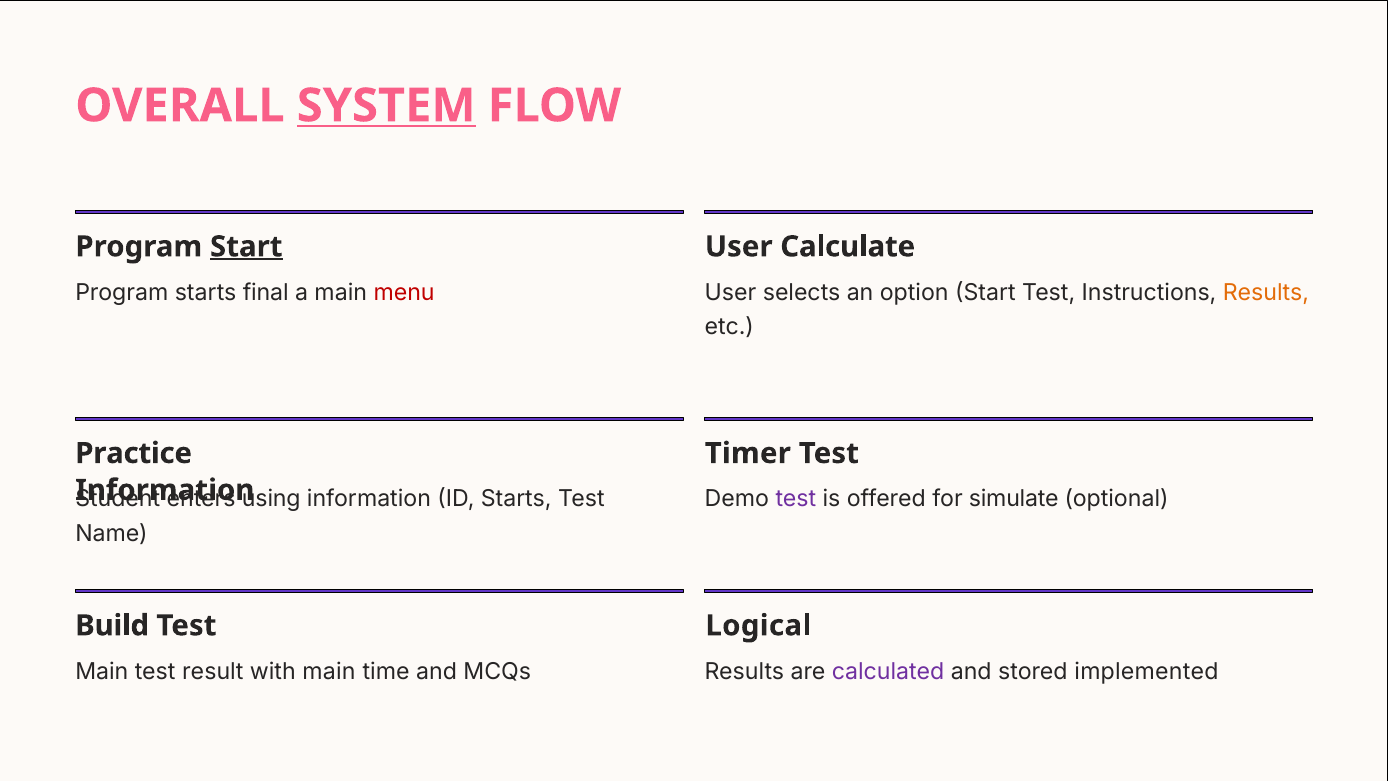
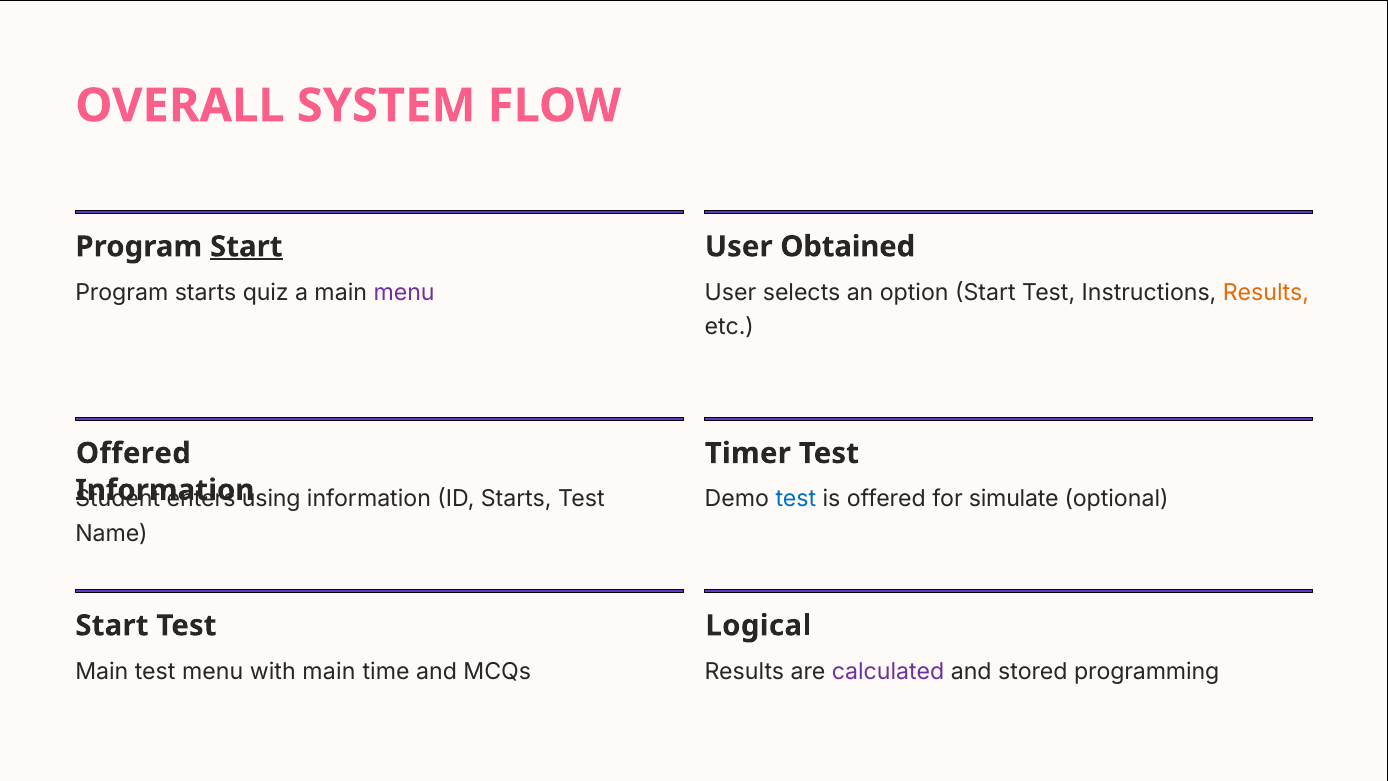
SYSTEM underline: present -> none (386, 106)
Calculate: Calculate -> Obtained (848, 247)
final: final -> quiz (266, 292)
menu colour: red -> purple (404, 292)
Practice: Practice -> Offered (133, 453)
test colour: purple -> blue (796, 499)
Build: Build -> Start (112, 625)
test result: result -> menu (213, 671)
implemented: implemented -> programming (1147, 671)
